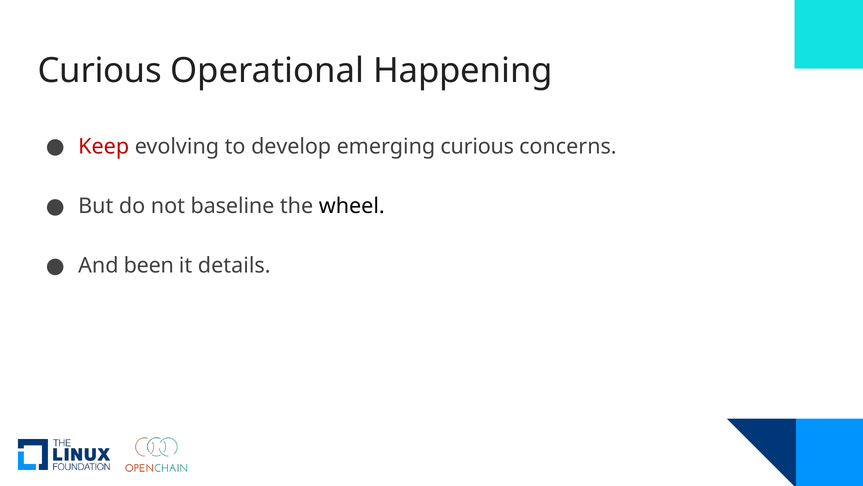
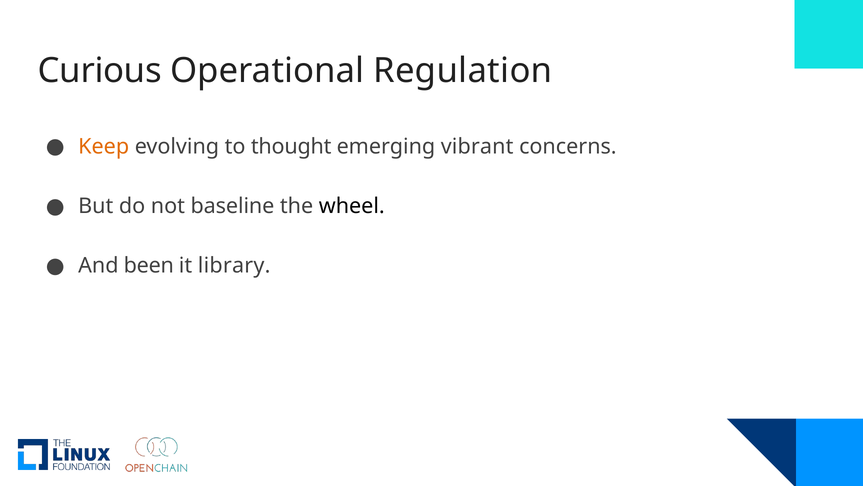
Happening: Happening -> Regulation (463, 71)
Keep colour: red -> orange (104, 146)
develop: develop -> thought (291, 146)
emerging curious: curious -> vibrant (477, 146)
details: details -> library (234, 266)
